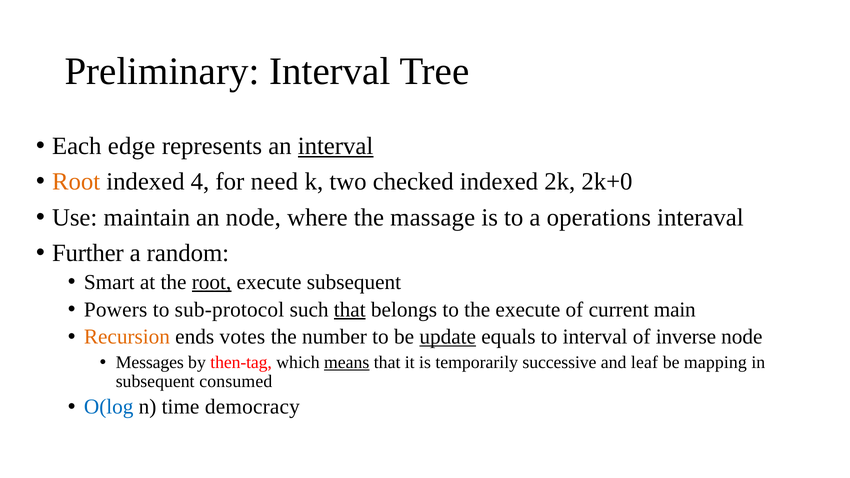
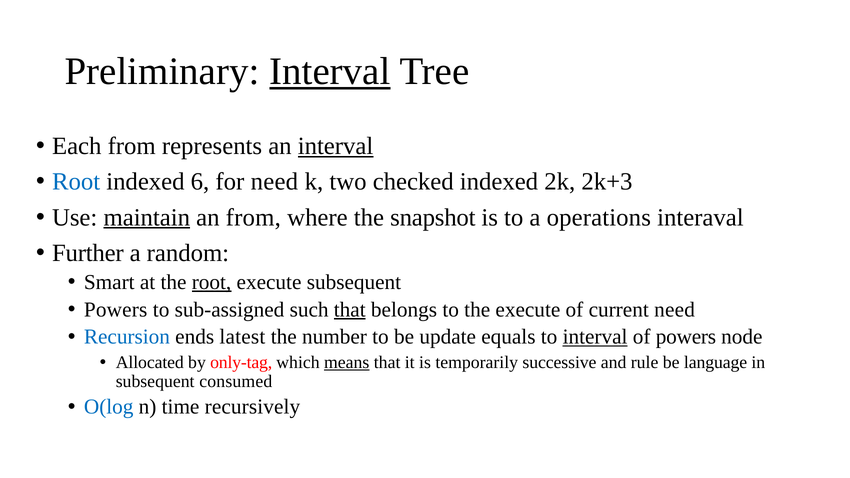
Interval underline: none -> present (330, 71)
Each edge: edge -> from (132, 146)
Root colour: orange -> blue (76, 182)
4: 4 -> 6 (200, 182)
2k+0: 2k+0 -> 2k+3 (607, 182)
maintain underline: none -> present (147, 217)
an node: node -> from (253, 217)
massage: massage -> snapshot (433, 217)
sub-protocol: sub-protocol -> sub-assigned (230, 310)
current main: main -> need (675, 310)
Recursion colour: orange -> blue (127, 337)
votes: votes -> latest (242, 337)
update underline: present -> none (448, 337)
interval underline: none -> present (595, 337)
of inverse: inverse -> powers (686, 337)
Messages: Messages -> Allocated (150, 362)
then-tag: then-tag -> only-tag (241, 362)
leaf: leaf -> rule (645, 362)
mapping: mapping -> language (716, 362)
democracy: democracy -> recursively (252, 407)
